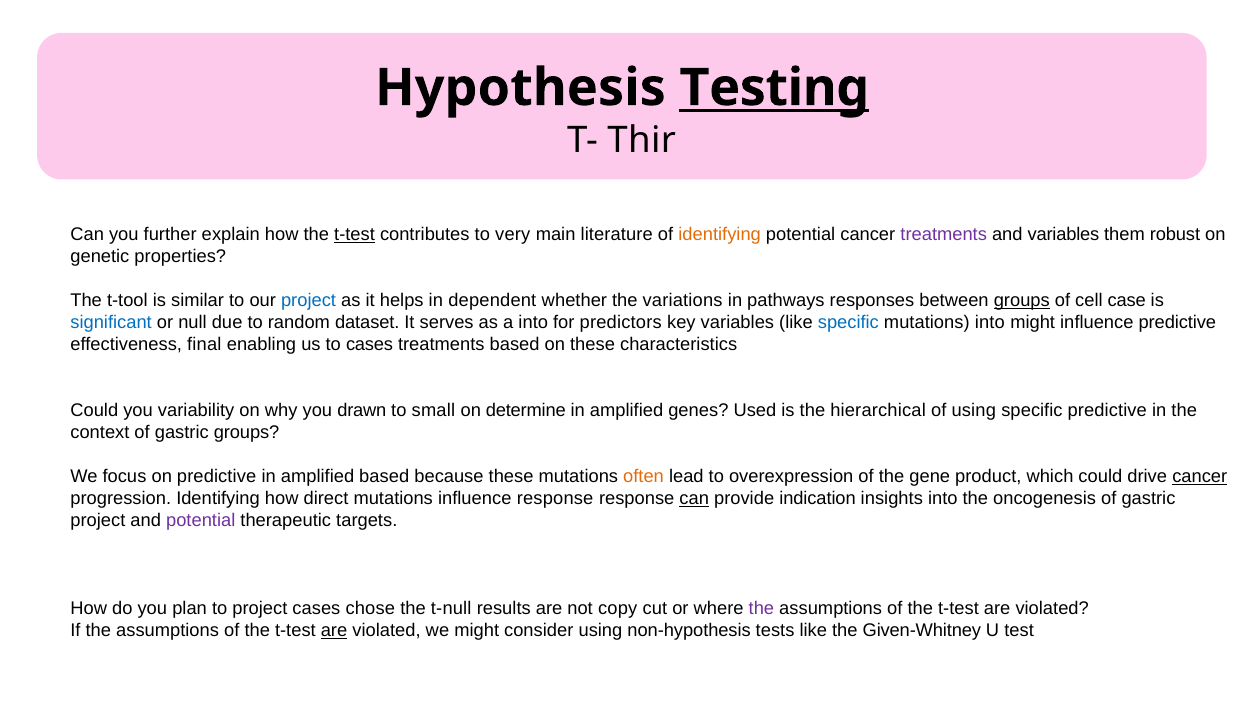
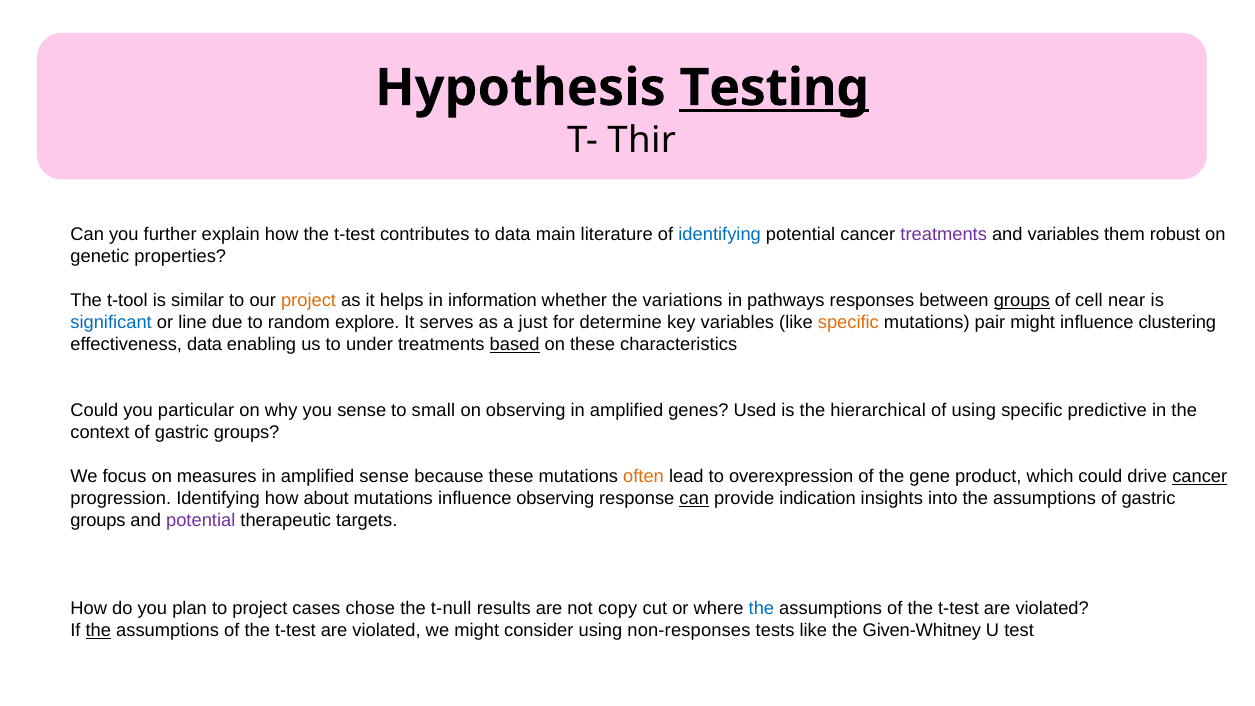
t-test underline: present -> none (355, 235)
to very: very -> data (513, 235)
identifying colour: orange -> blue (720, 235)
project colour: blue -> orange (309, 301)
dependent: dependent -> information (493, 301)
case: case -> near (1127, 301)
null: null -> line (193, 323)
dataset: dataset -> explore (367, 323)
a into: into -> just (533, 323)
predictors: predictors -> determine (621, 323)
specific colour: blue -> orange (848, 323)
mutations into: into -> pair (990, 323)
influence predictive: predictive -> clustering (1177, 323)
effectiveness final: final -> data (205, 344)
to cases: cases -> under (369, 344)
based underline: none -> present (515, 344)
variability: variability -> particular (196, 410)
you drawn: drawn -> sense (362, 410)
on determine: determine -> observing (526, 410)
on predictive: predictive -> measures (217, 476)
amplified based: based -> sense (384, 476)
direct: direct -> about (326, 498)
influence response: response -> observing (555, 498)
into the oncogenesis: oncogenesis -> assumptions (1045, 498)
project: project -> groups (98, 520)
the colour: purple -> blue (761, 608)
the underline: none -> present (98, 630)
are underline: present -> none (334, 630)
non-hypothesis: non-hypothesis -> non-responses (689, 630)
